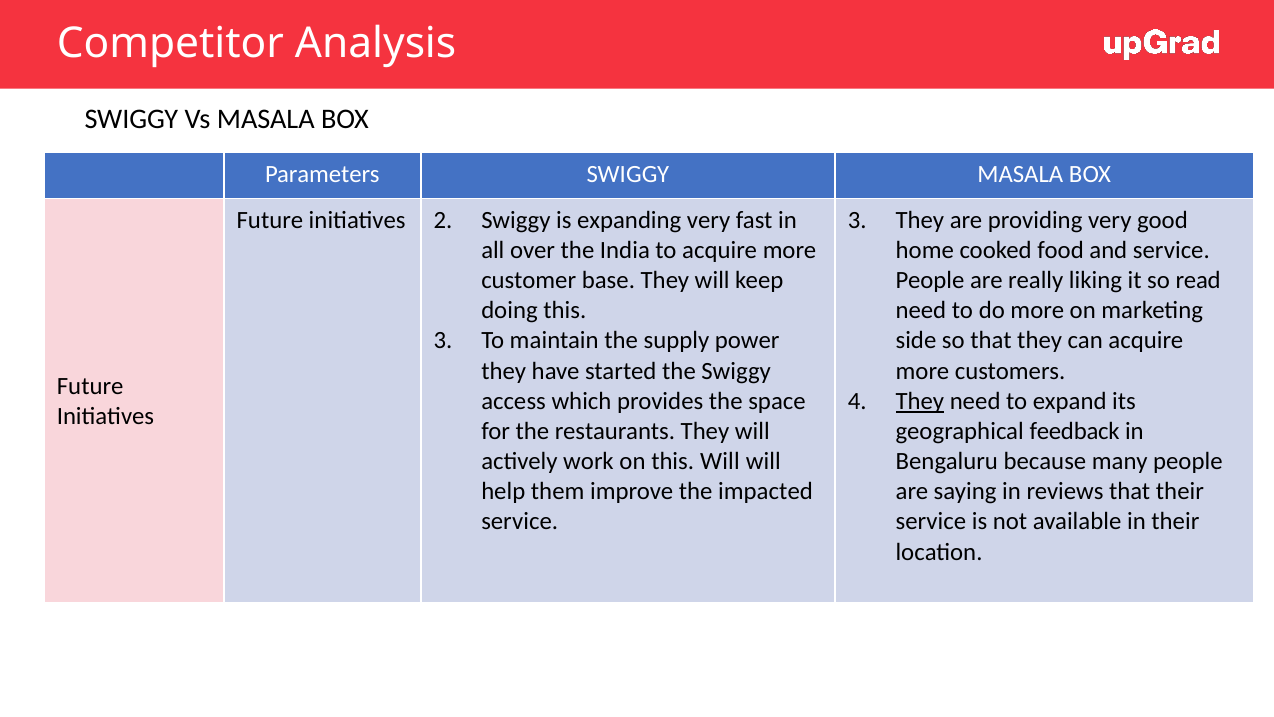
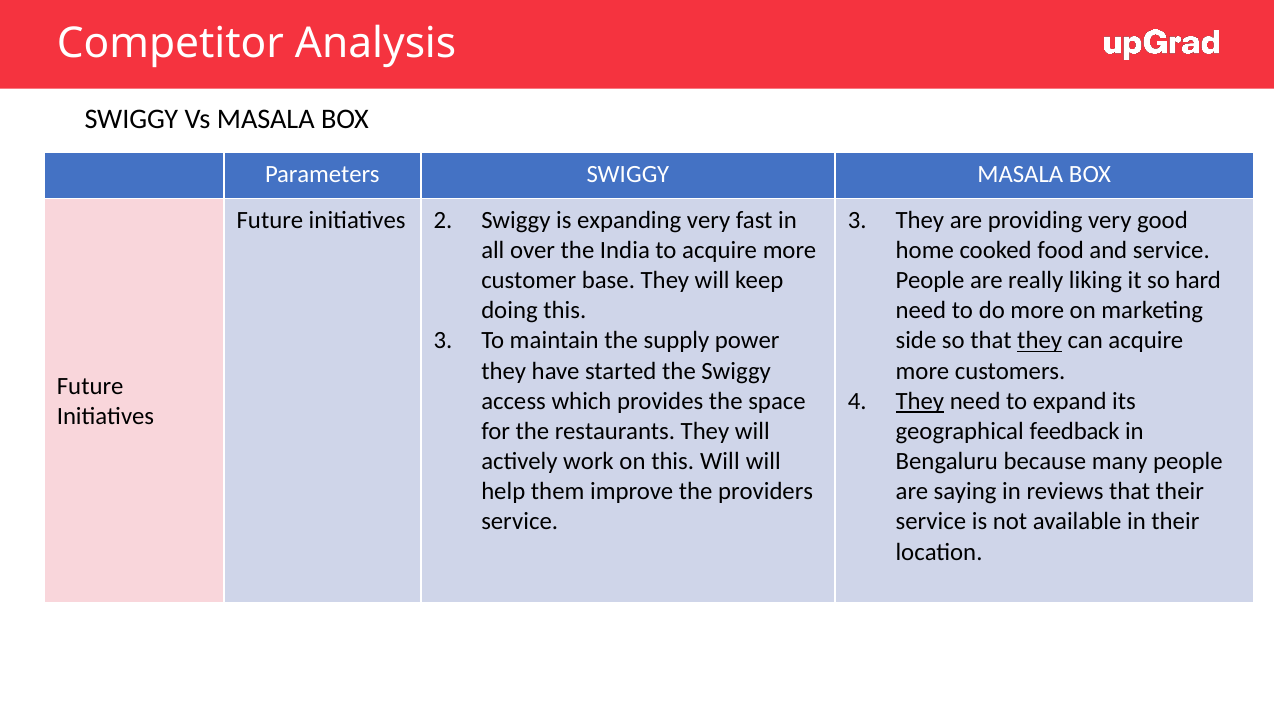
read: read -> hard (1198, 280)
they underline: none -> present (1040, 341)
impacted: impacted -> providers (766, 491)
